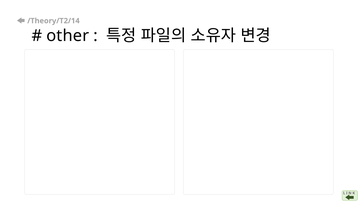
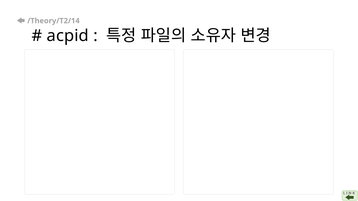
other: other -> acpid (68, 36)
